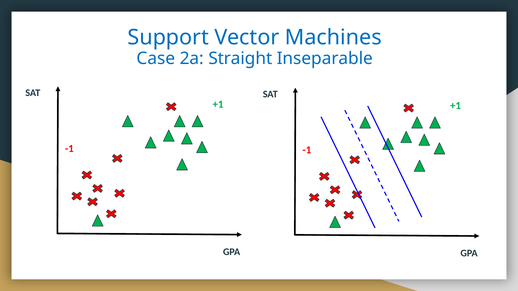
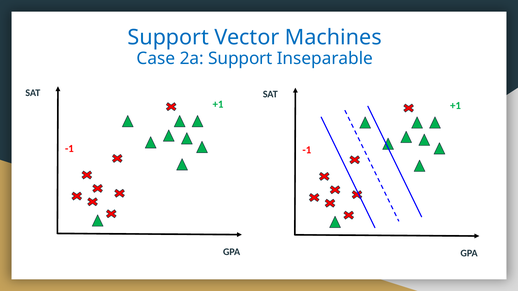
2a Straight: Straight -> Support (240, 59)
